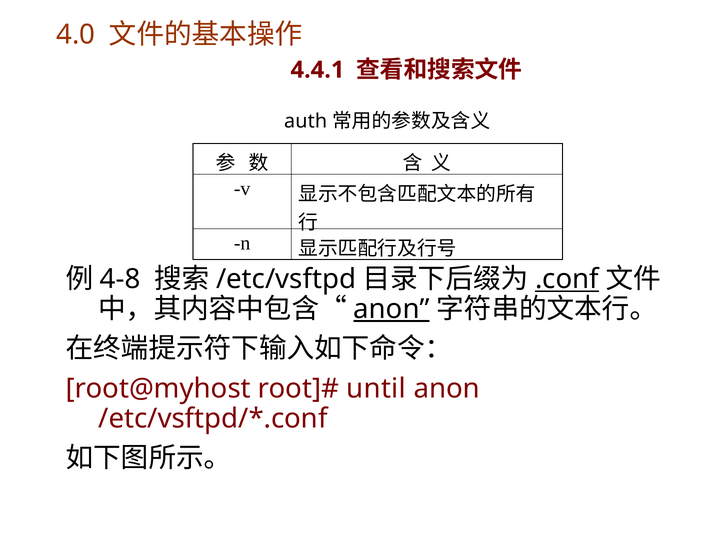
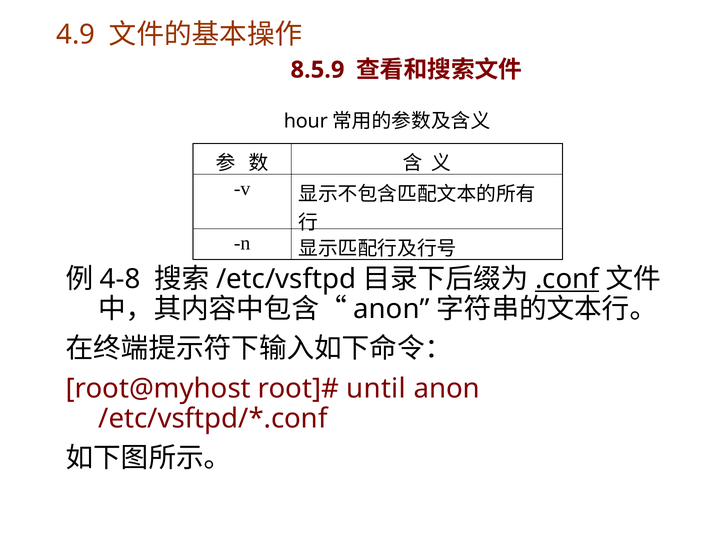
4.0: 4.0 -> 4.9 (76, 34)
4.4.1: 4.4.1 -> 8.5.9 (317, 70)
auth: auth -> hour (306, 121)
anon underline: present -> none (392, 309)
